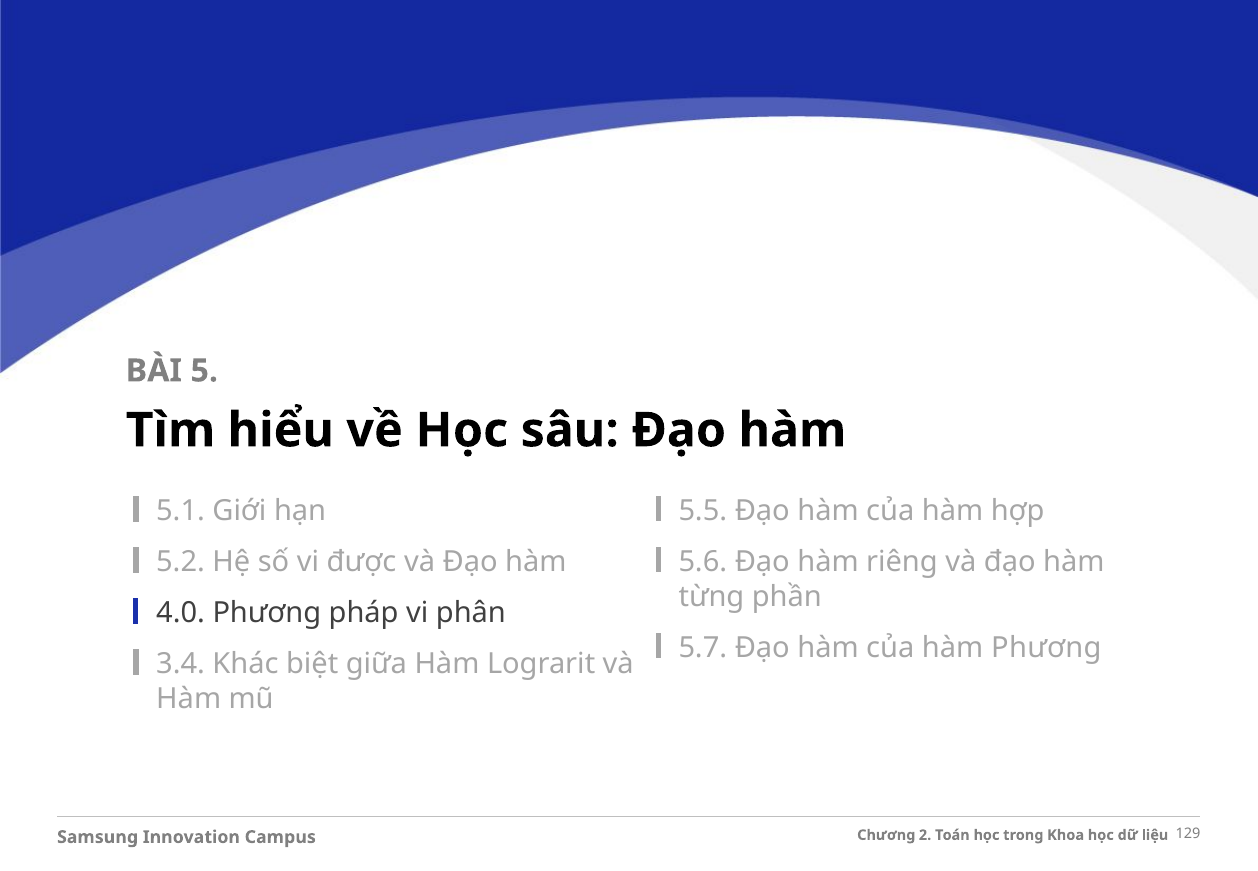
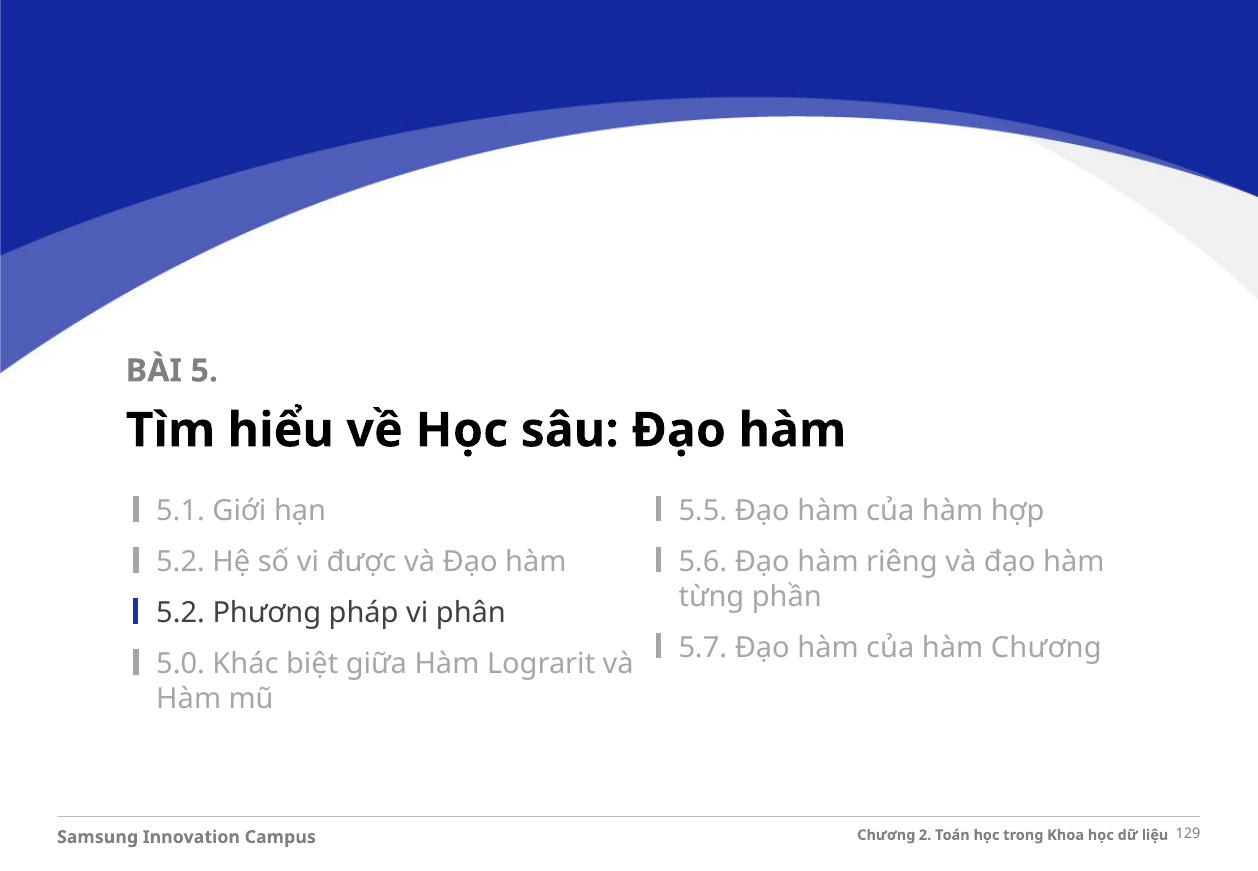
4.0: 4.0 -> 5.2 (181, 613)
hàm Phương: Phương -> Chương (1046, 648)
3.4: 3.4 -> 5.0 (181, 664)
